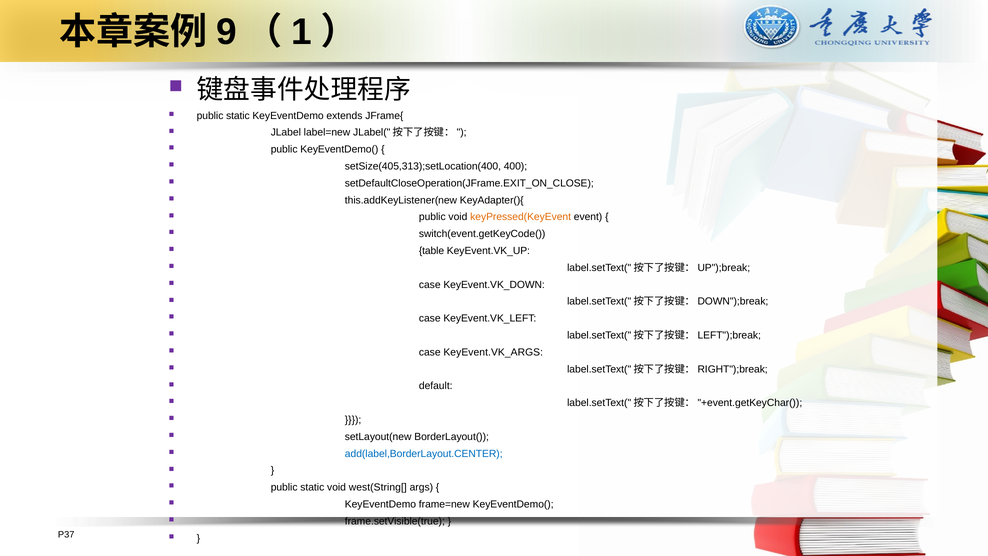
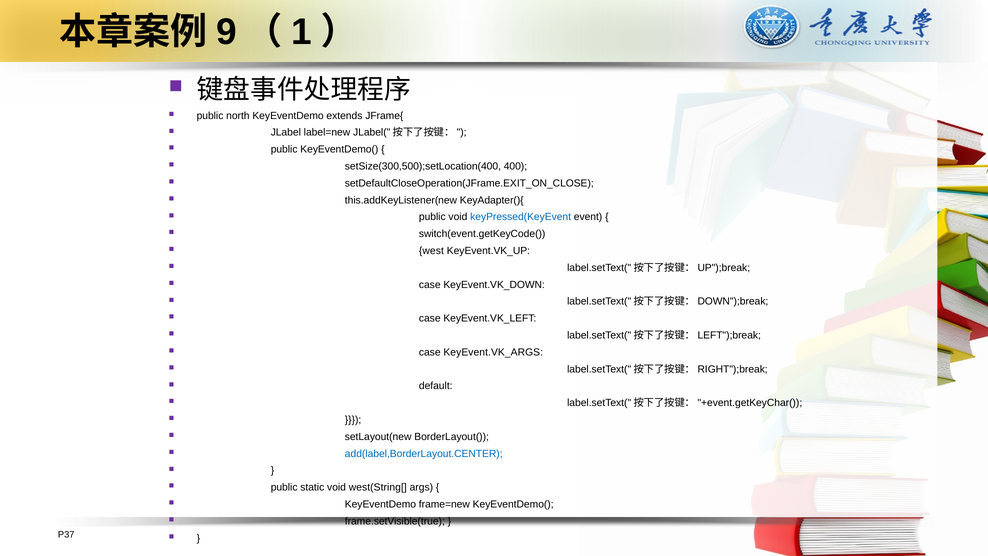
static: static -> north (238, 116)
setSize(405,313);setLocation(400: setSize(405,313);setLocation(400 -> setSize(300,500);setLocation(400 (423, 166)
keyPressed(KeyEvent colour: orange -> blue (521, 217)
table: table -> west (431, 251)
